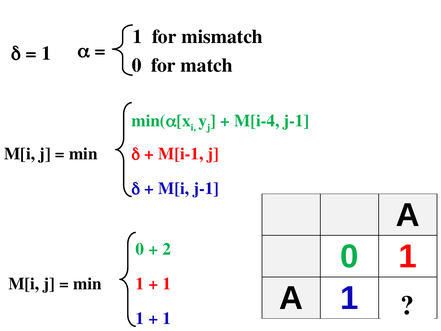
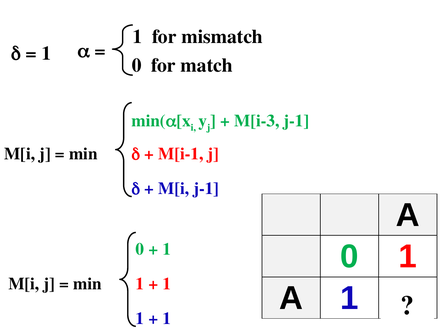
M[i-4: M[i-4 -> M[i-3 (257, 121)
2: 2 -> 1 (167, 249)
